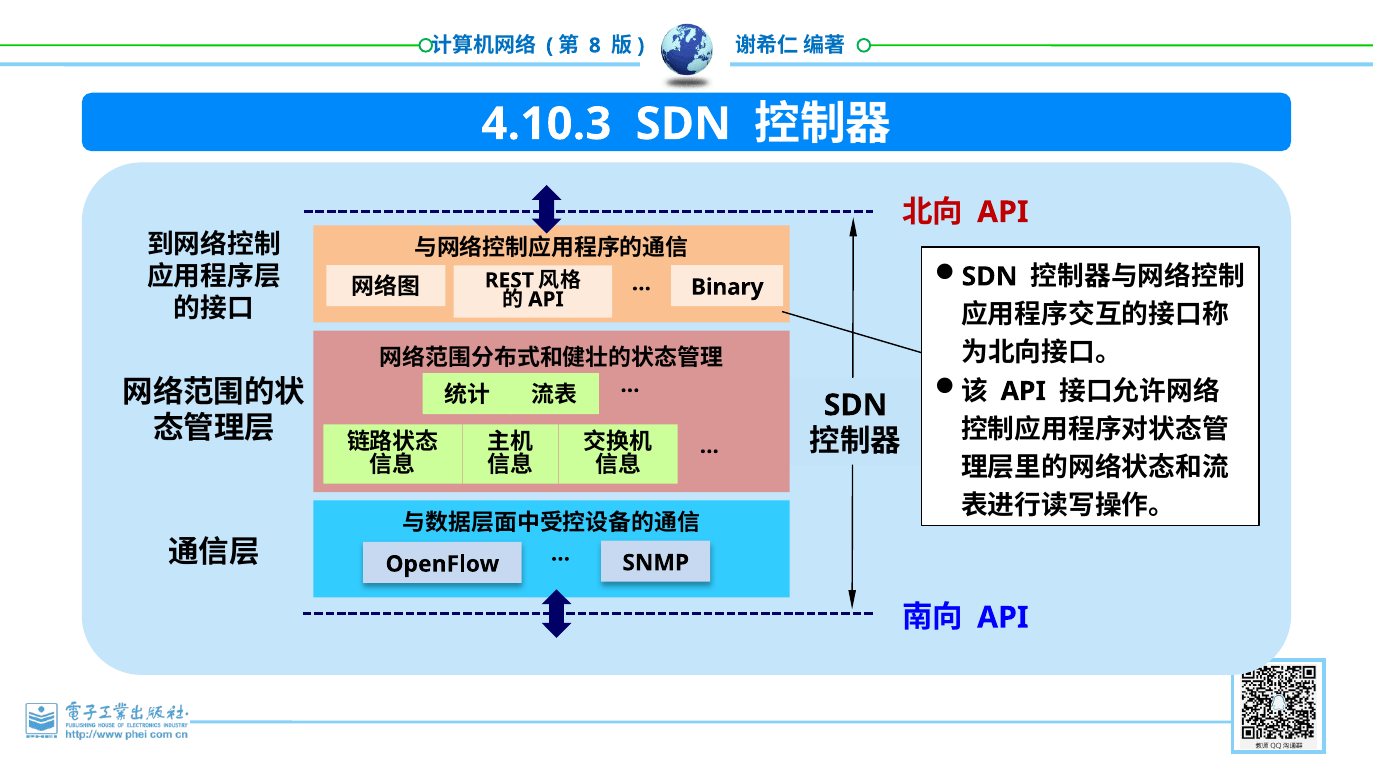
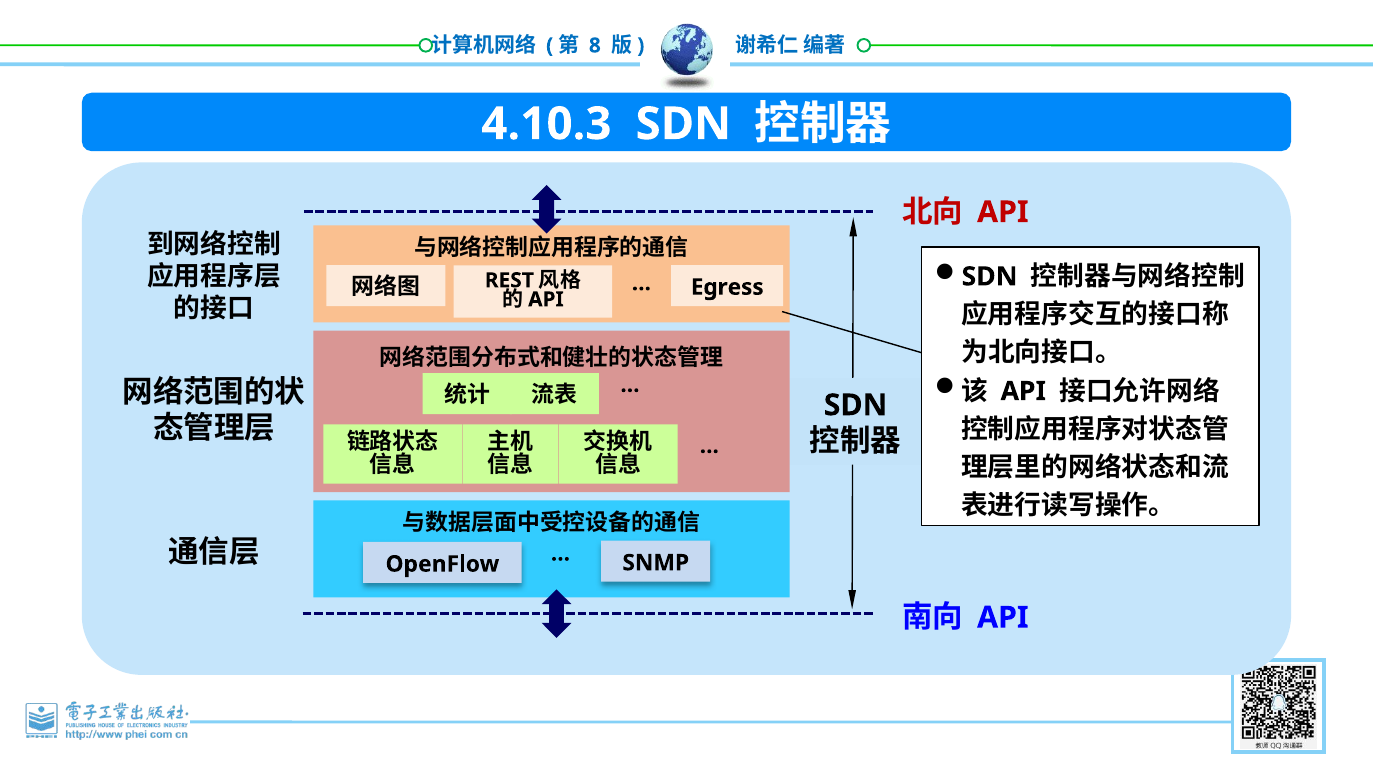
Binary: Binary -> Egress (727, 287)
